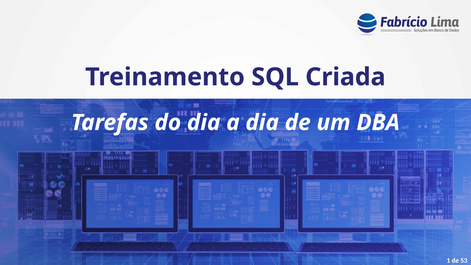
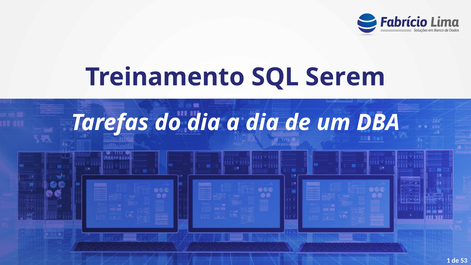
Criada: Criada -> Serem (345, 77)
